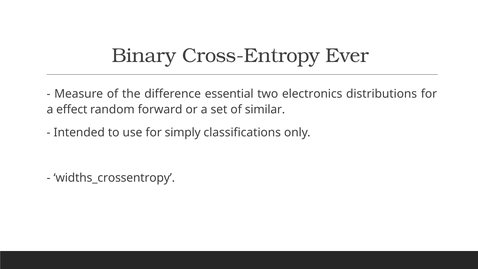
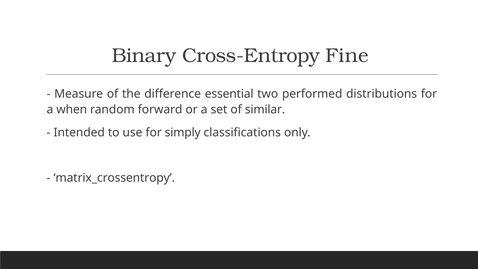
Ever: Ever -> Fine (347, 55)
electronics: electronics -> performed (312, 94)
effect: effect -> when (72, 110)
widths_crossentropy: widths_crossentropy -> matrix_crossentropy (114, 178)
